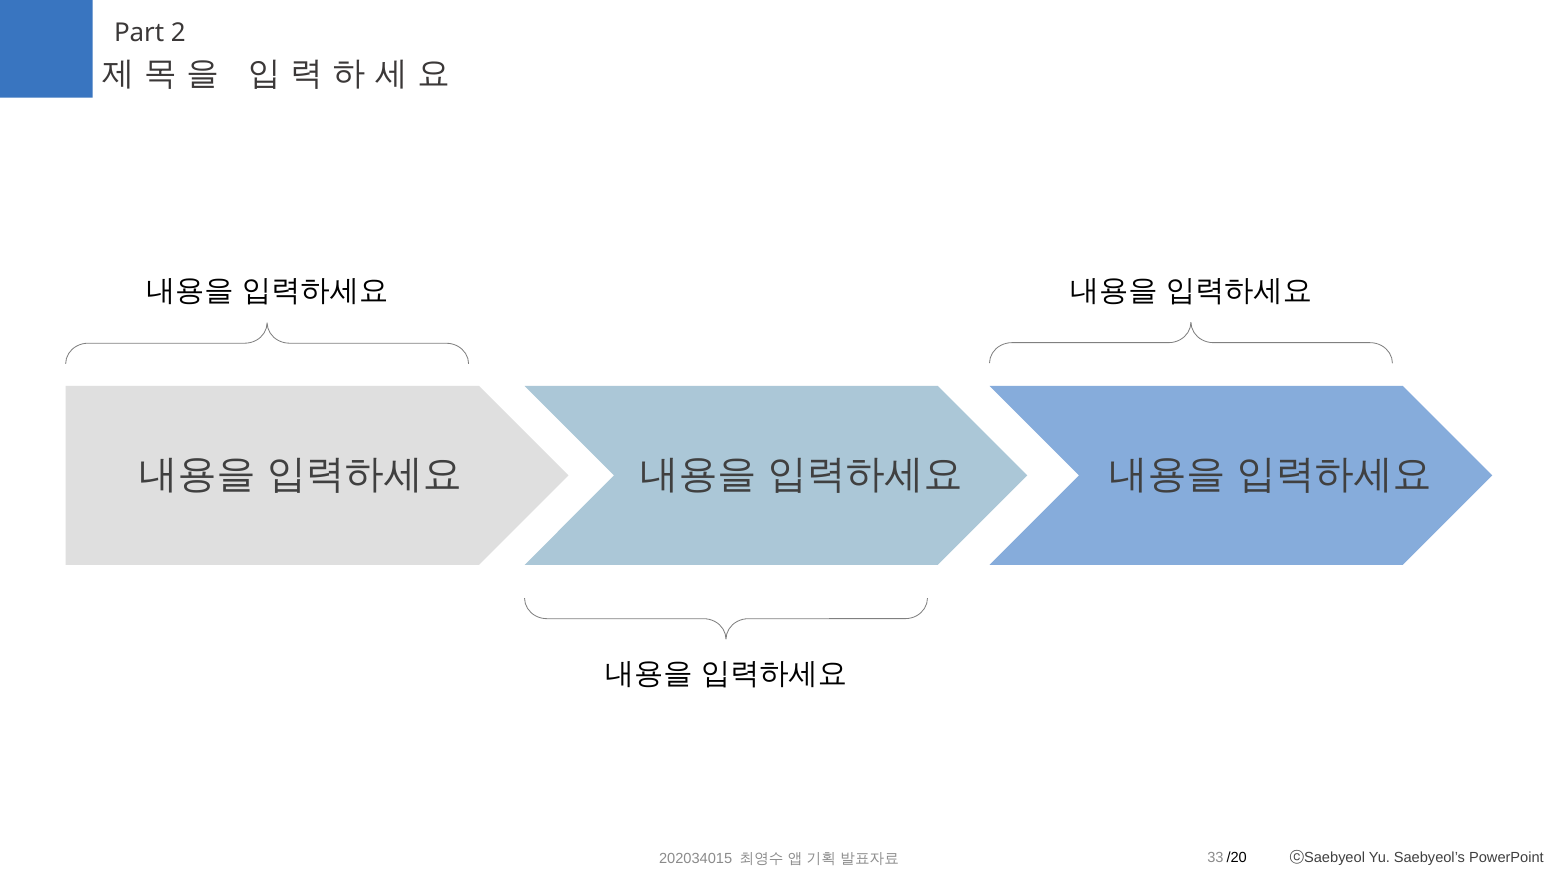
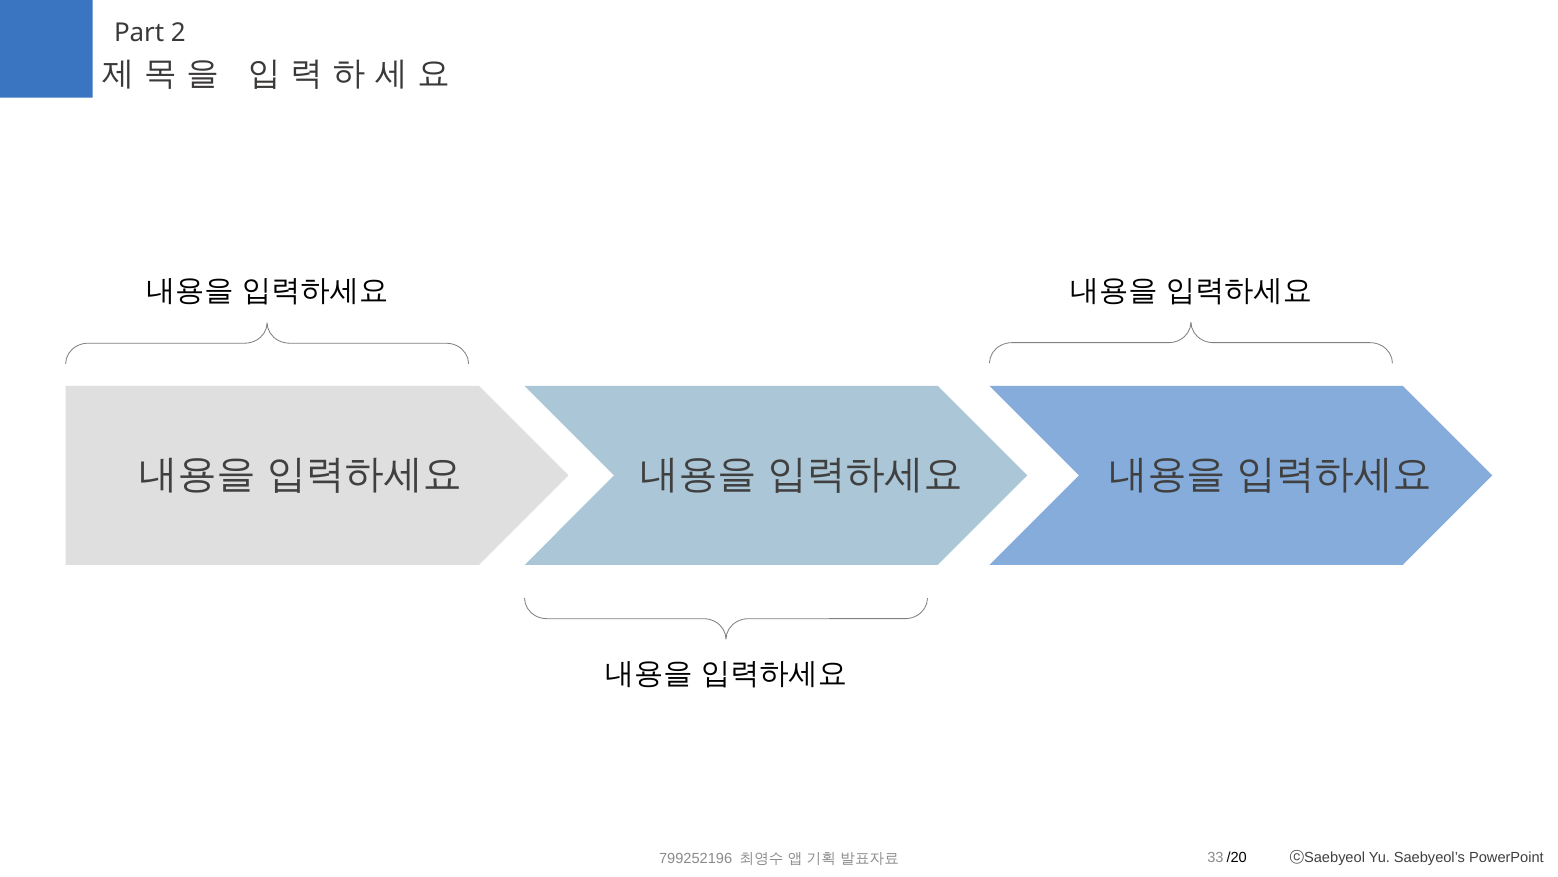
202034015: 202034015 -> 799252196 (696, 858)
